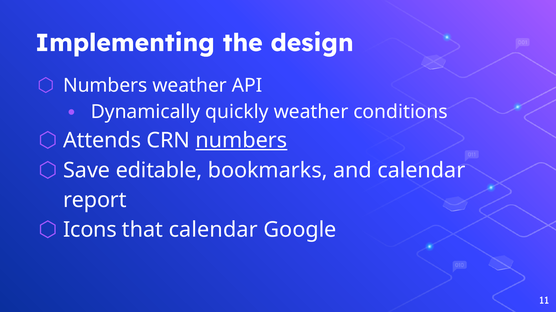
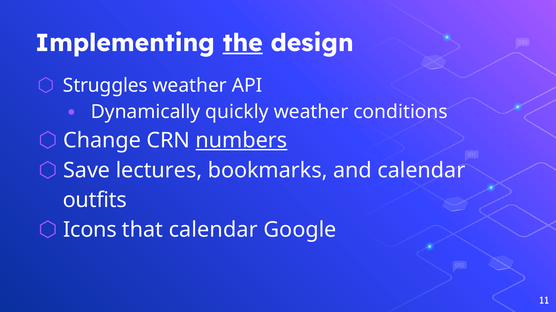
the underline: none -> present (243, 43)
Numbers: Numbers -> Struggles (105, 86)
Attends: Attends -> Change (102, 141)
editable: editable -> lectures (159, 171)
report: report -> outfits (95, 201)
